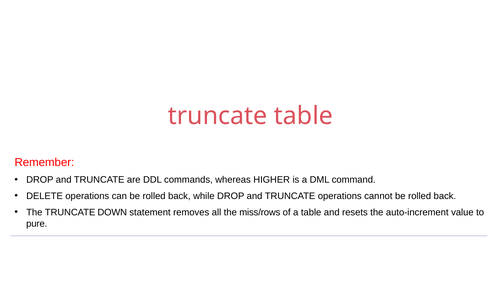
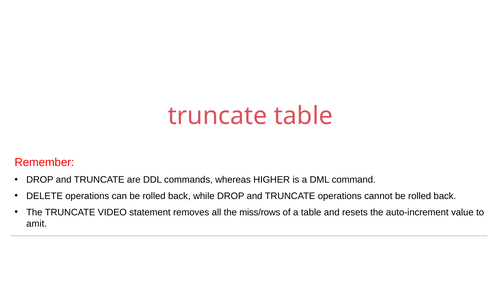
DOWN: DOWN -> VIDEO (112, 212)
pure: pure -> amit (37, 223)
